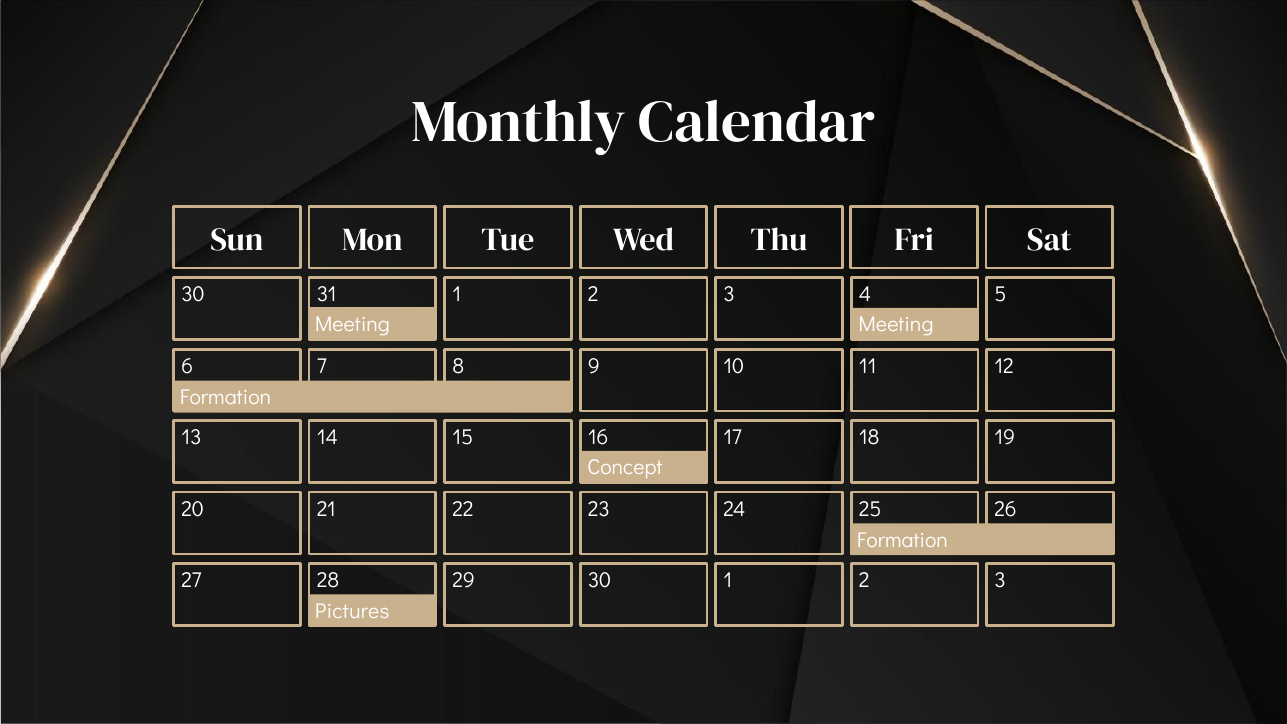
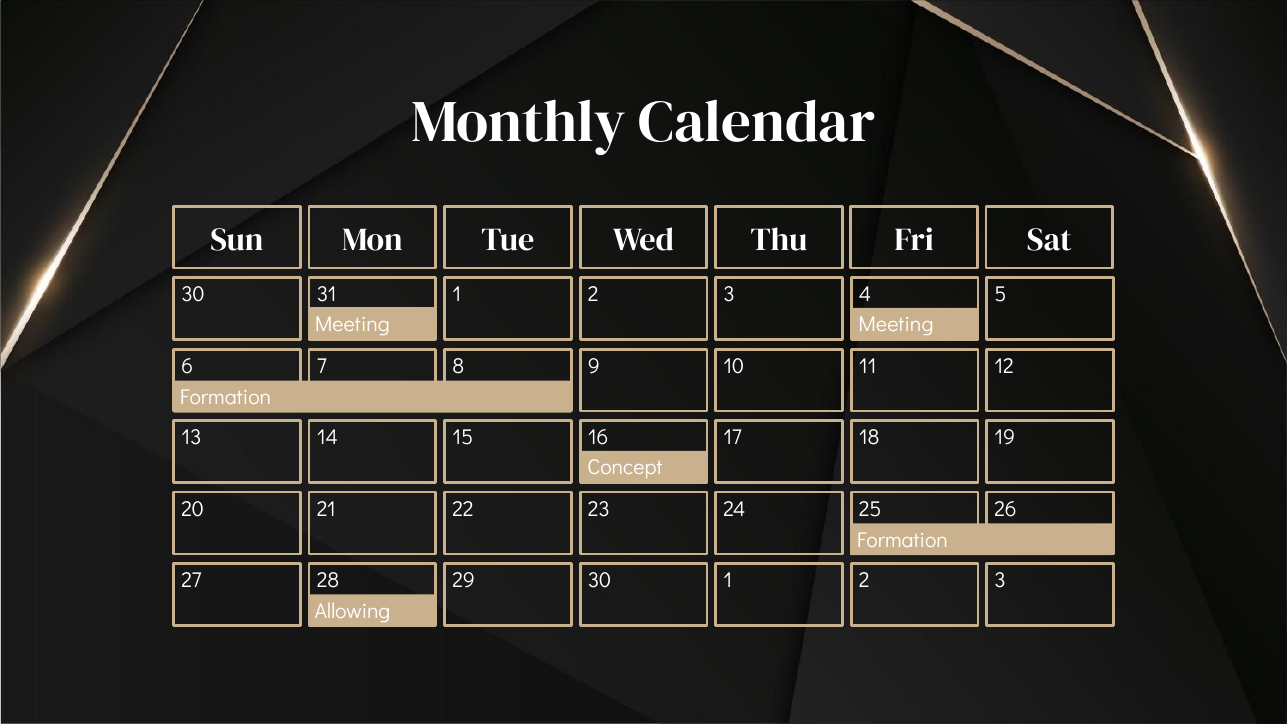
Pictures: Pictures -> Allowing (352, 611)
